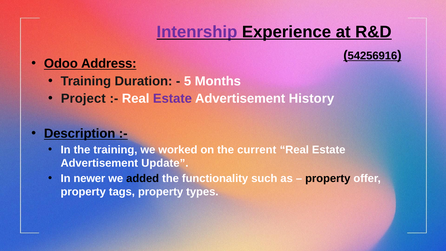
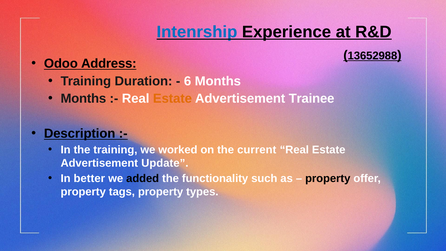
Intenrship colour: purple -> blue (197, 32)
54256916: 54256916 -> 13652988 (372, 56)
5: 5 -> 6 (188, 81)
Project: Project -> Months (83, 99)
Estate colour: purple -> orange (172, 99)
History: History -> Trainee (312, 99)
newer: newer -> better (89, 178)
